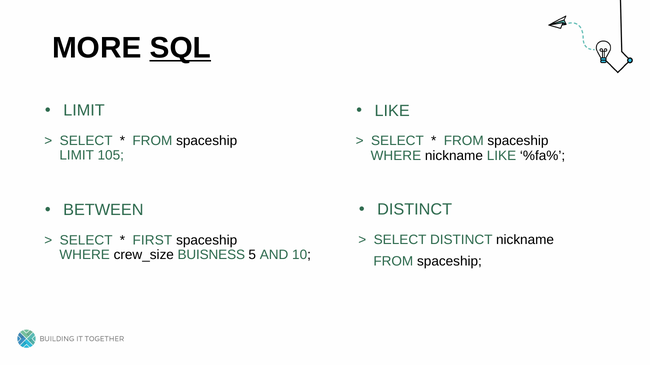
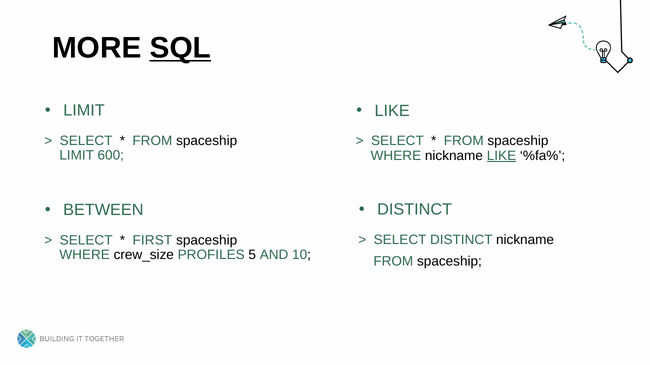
105: 105 -> 600 (111, 156)
LIKE underline: none -> present (501, 156)
BUISNESS: BUISNESS -> PROFILES (211, 255)
